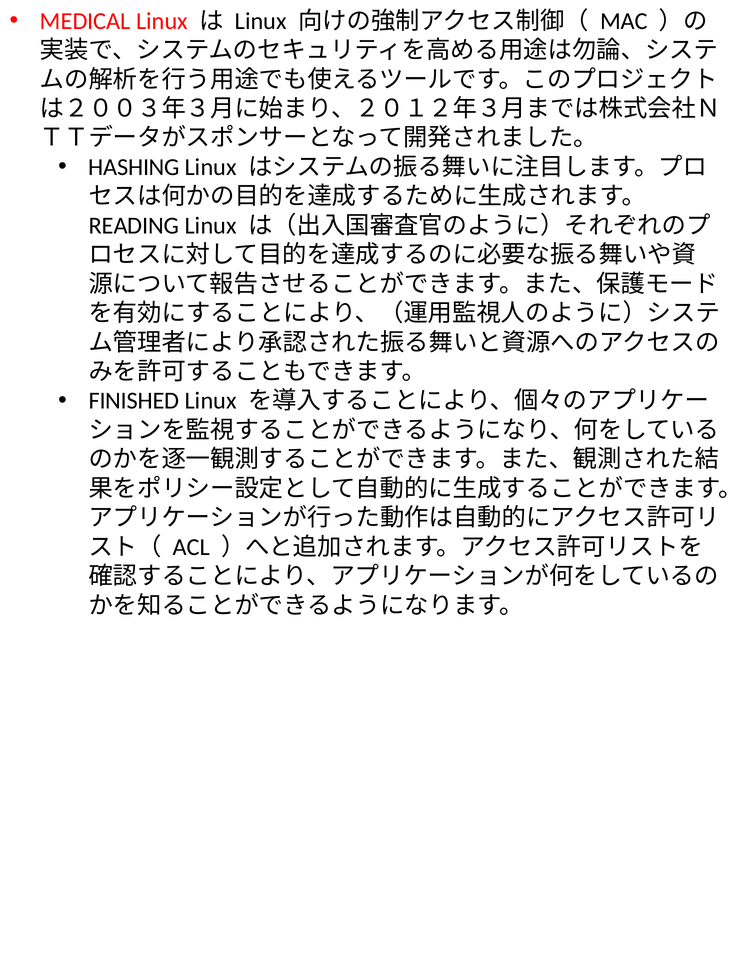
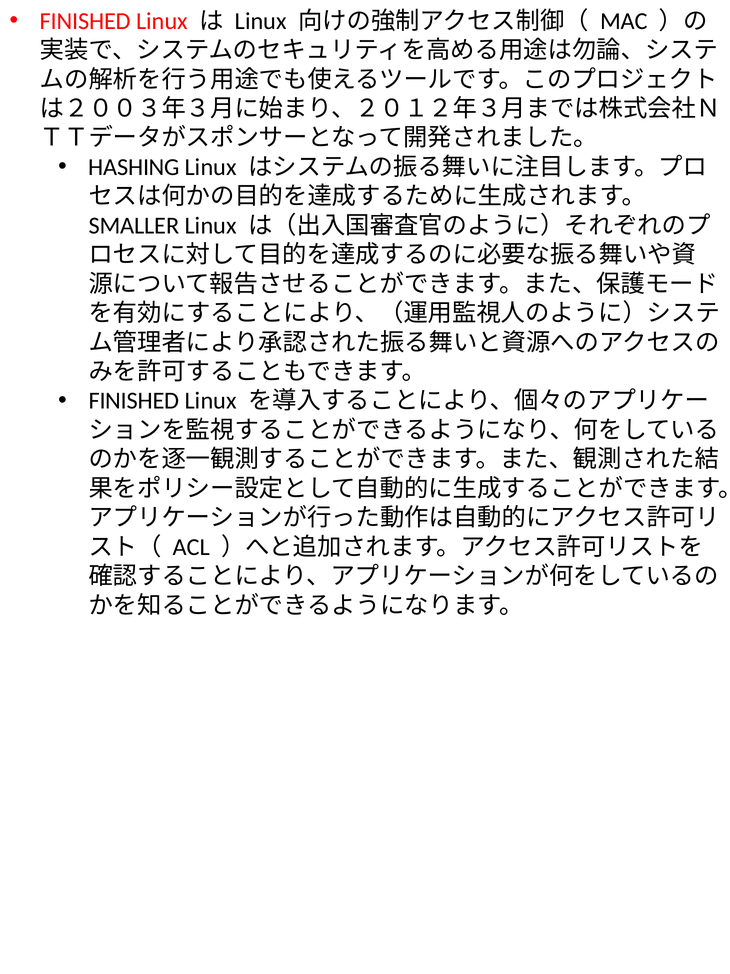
MEDICAL: MEDICAL -> FINISHED (85, 21)
READING: READING -> SMALLER (134, 225)
